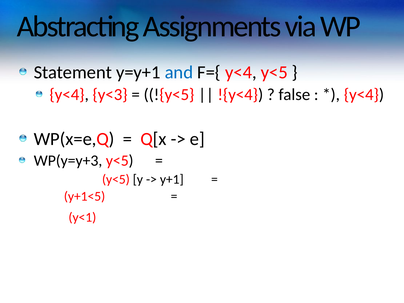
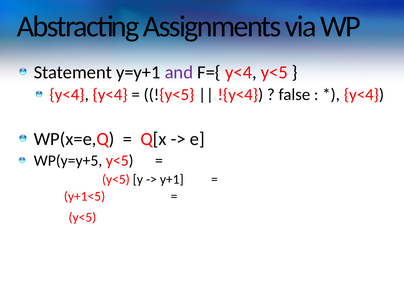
and colour: blue -> purple (179, 72)
y<4 y<3: y<3 -> y<4 (110, 95)
WP(y=y+3: WP(y=y+3 -> WP(y=y+5 (68, 161)
y<1: y<1 -> y<5 (82, 217)
